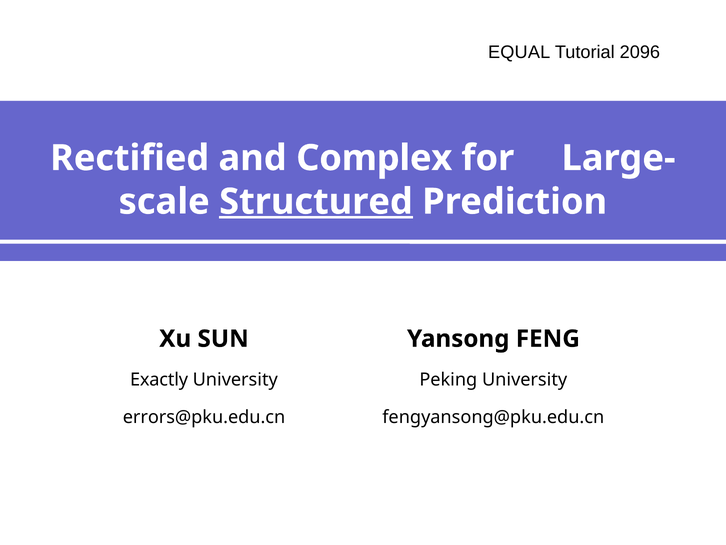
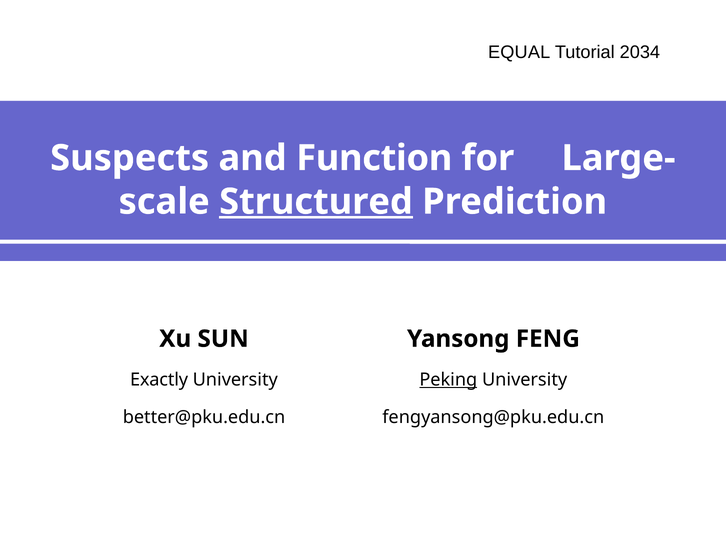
2096: 2096 -> 2034 (640, 52)
Rectified: Rectified -> Suspects (130, 158)
Complex: Complex -> Function (374, 158)
Peking underline: none -> present (448, 379)
errors@pku.edu.cn: errors@pku.edu.cn -> better@pku.edu.cn (204, 417)
